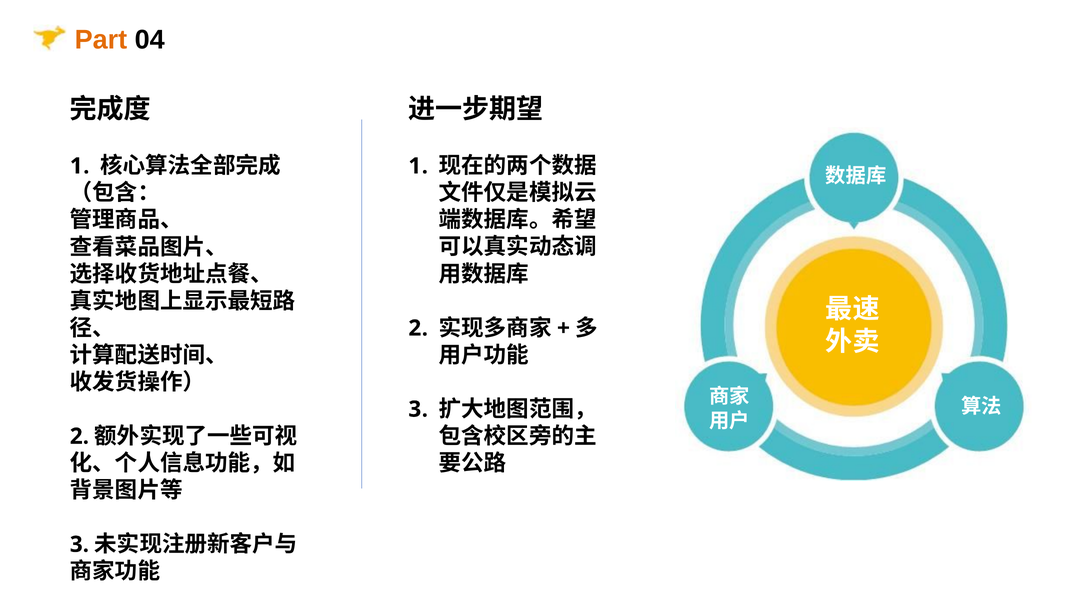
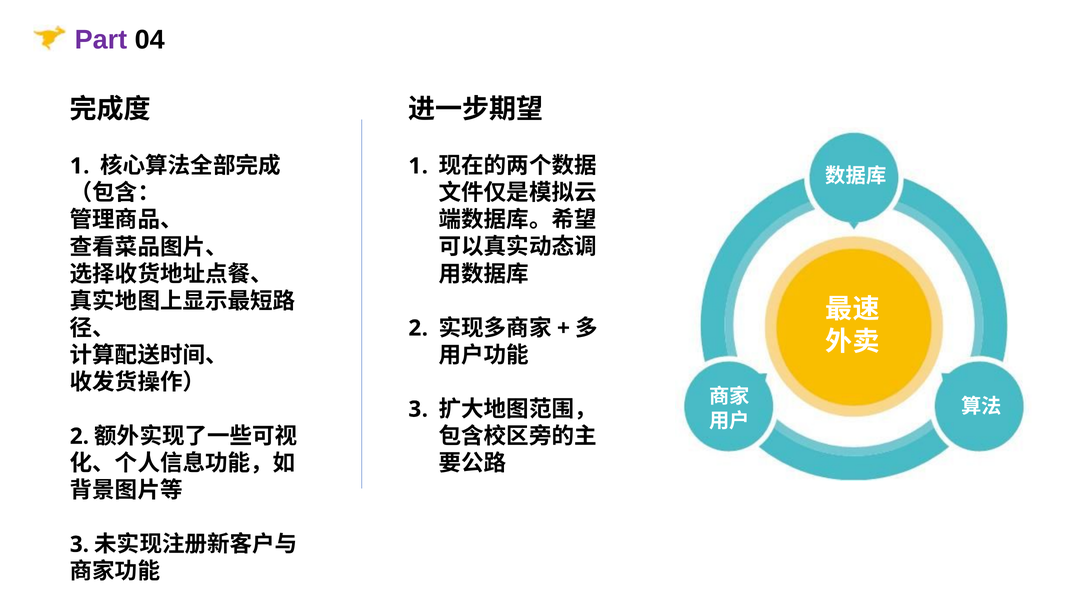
Part colour: orange -> purple (101, 40)
